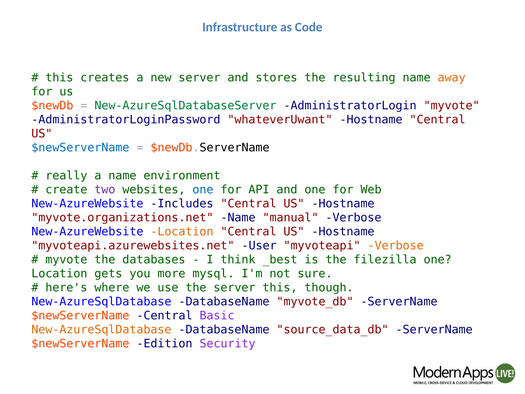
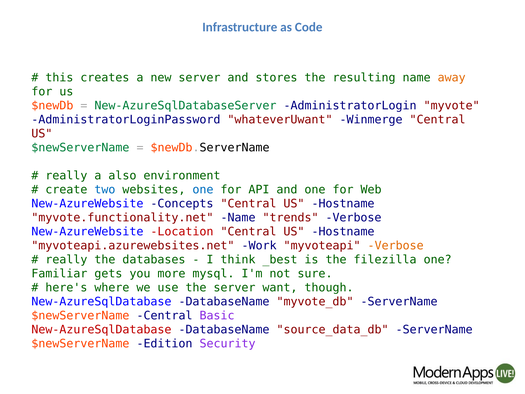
whateverUwant Hostname: Hostname -> Winmerge (371, 120)
$newServerName colour: blue -> green (80, 148)
a name: name -> also (122, 176)
two colour: purple -> blue (105, 190)
Includes: Includes -> Concepts (182, 204)
myvote.organizations.net: myvote.organizations.net -> myvote.functionality.net (122, 218)
manual: manual -> trends (291, 218)
Location colour: orange -> red (182, 232)
User: User -> Work (259, 246)
myvote: myvote -> really (66, 260)
Location: Location -> Familiar (59, 274)
server this: this -> want (280, 288)
New-AzureSqlDatabase colour: orange -> red (101, 330)
